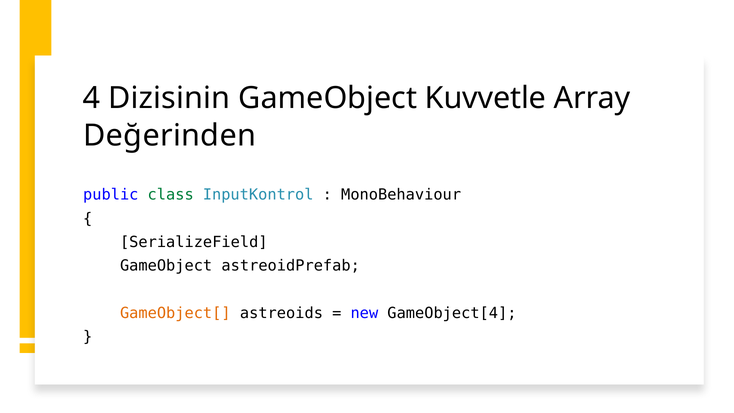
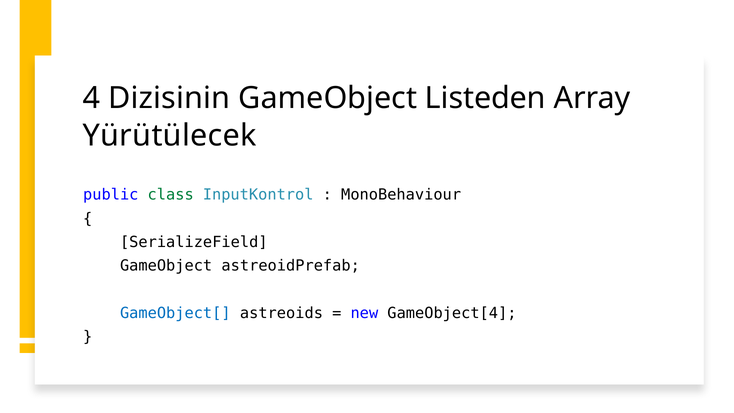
Kuvvetle: Kuvvetle -> Listeden (485, 98)
Değerinden: Değerinden -> Yürütülecek (170, 135)
GameObject[ colour: orange -> blue (175, 313)
